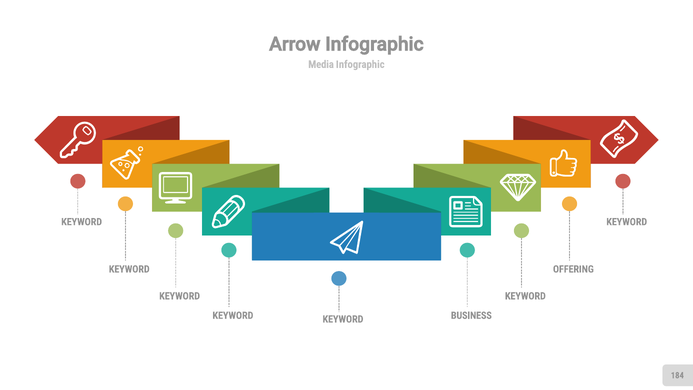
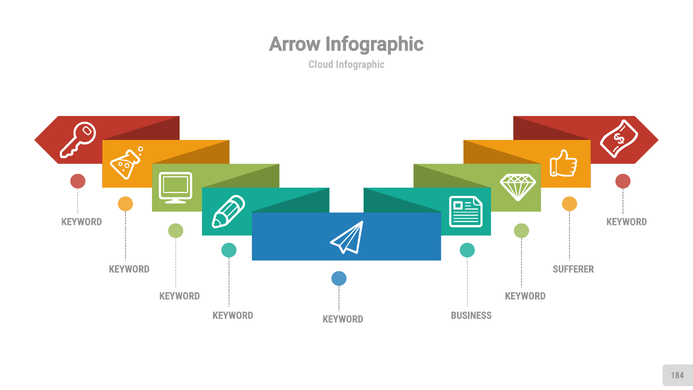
Media: Media -> Cloud (321, 64)
OFFERING: OFFERING -> SUFFERER (573, 269)
